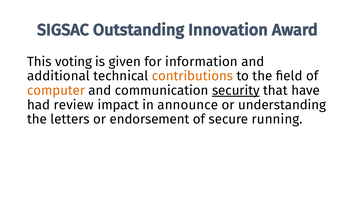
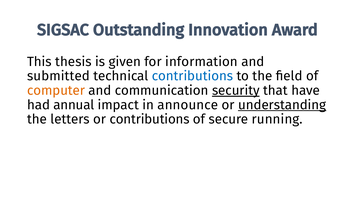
voting: voting -> thesis (73, 62)
additional: additional -> submitted (58, 76)
contributions colour: orange -> blue (192, 76)
review: review -> annual (74, 105)
understanding underline: none -> present (282, 105)
or endorsement: endorsement -> contributions (150, 119)
